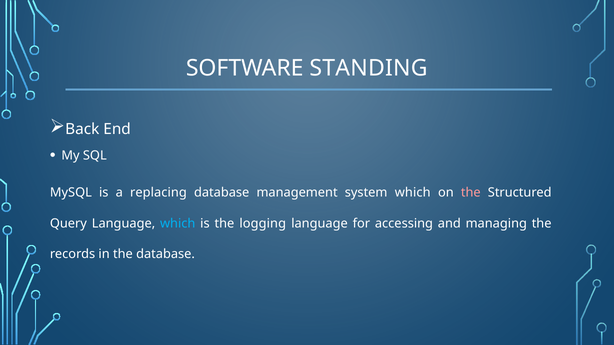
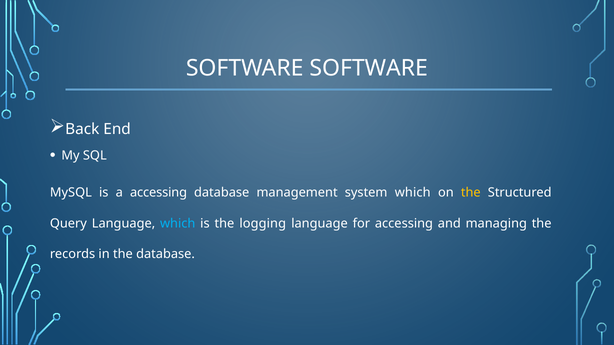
SOFTWARE STANDING: STANDING -> SOFTWARE (369, 68)
a replacing: replacing -> accessing (159, 193)
the colour: pink -> yellow (471, 193)
